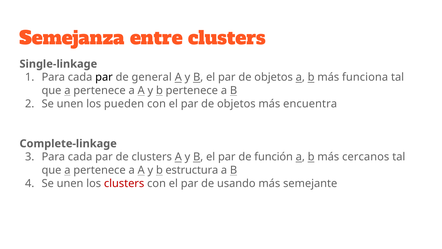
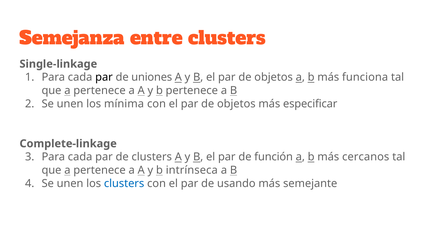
general: general -> uniones (152, 77)
pueden: pueden -> mínima (124, 104)
encuentra: encuentra -> especificar (310, 104)
estructura: estructura -> intrínseca (192, 170)
clusters colour: red -> blue (124, 183)
